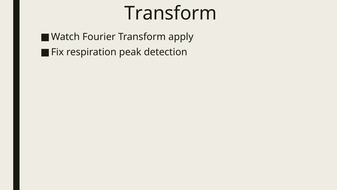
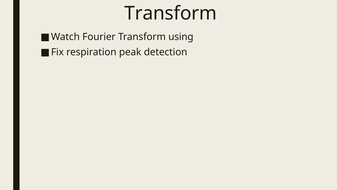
apply: apply -> using (181, 37)
